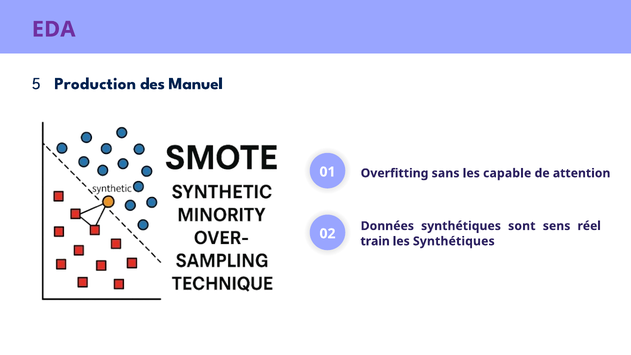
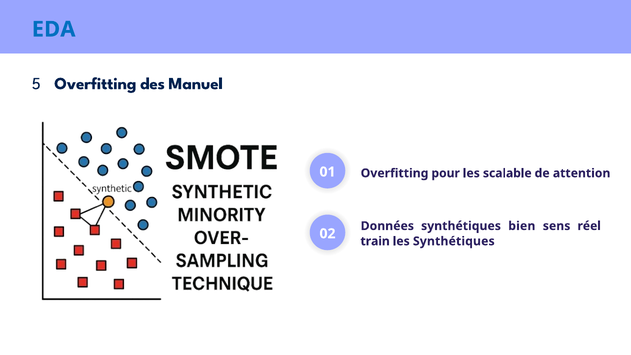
EDA colour: purple -> blue (54, 29)
5 Production: Production -> Overfitting (95, 84)
sans: sans -> pour (446, 173)
capable: capable -> scalable (507, 173)
sont: sont -> bien (522, 226)
